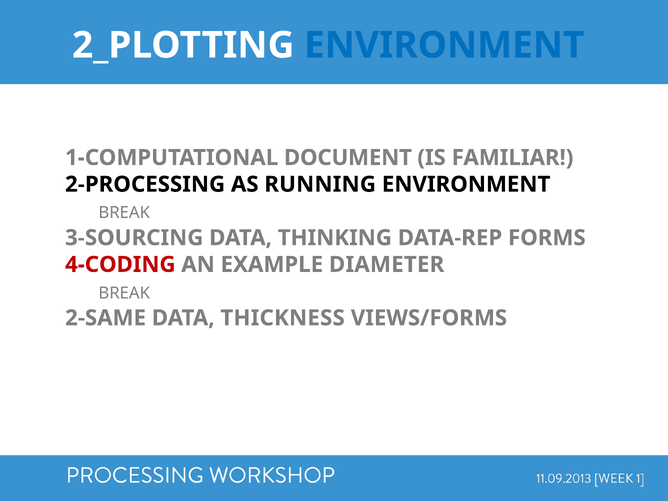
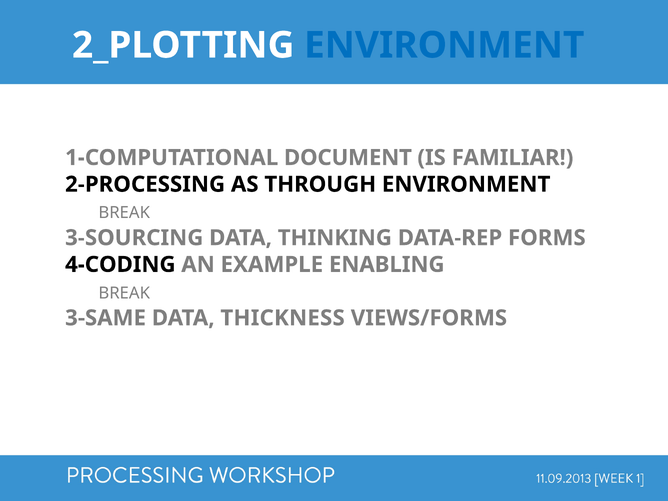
RUNNING: RUNNING -> THROUGH (320, 184)
4-CODING colour: red -> black (120, 265)
DIAMETER: DIAMETER -> ENABLING (387, 265)
2-SAME: 2-SAME -> 3-SAME (106, 318)
